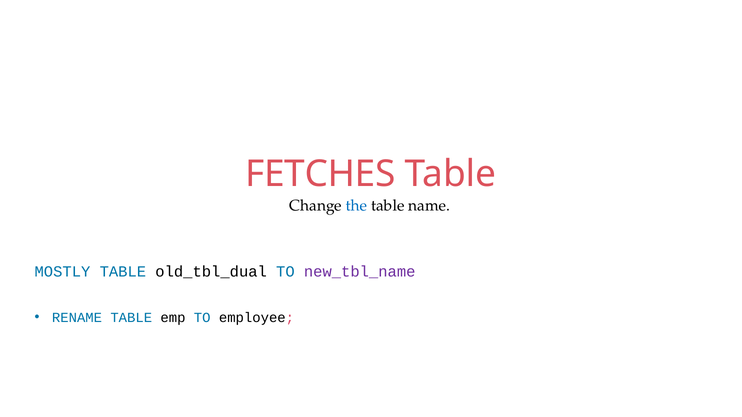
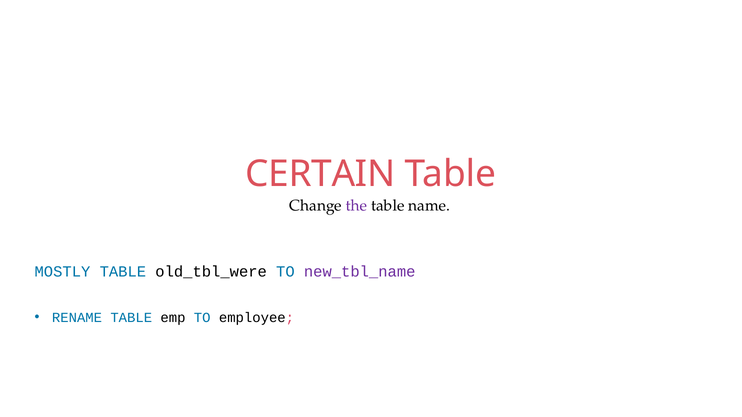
FETCHES: FETCHES -> CERTAIN (320, 174)
the colour: blue -> purple (356, 206)
old_tbl_dual: old_tbl_dual -> old_tbl_were (211, 272)
